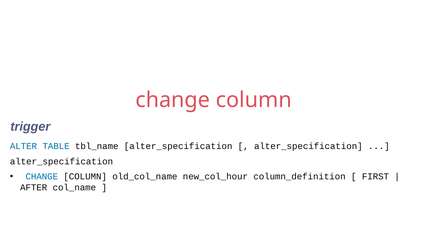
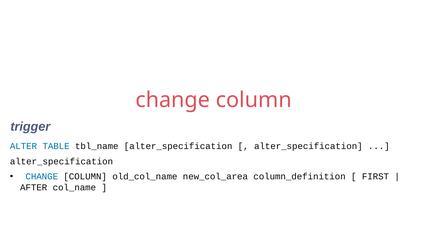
new_col_hour: new_col_hour -> new_col_area (215, 176)
